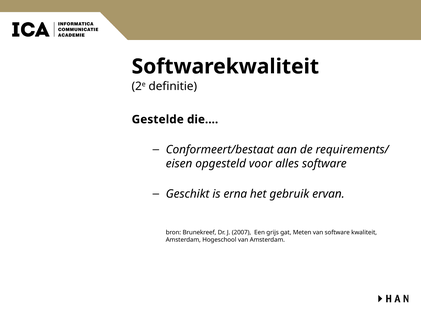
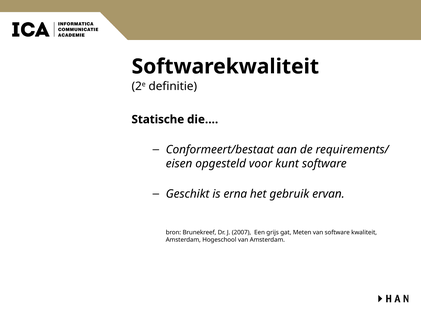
Gestelde: Gestelde -> Statische (158, 120)
alles: alles -> kunt (287, 164)
